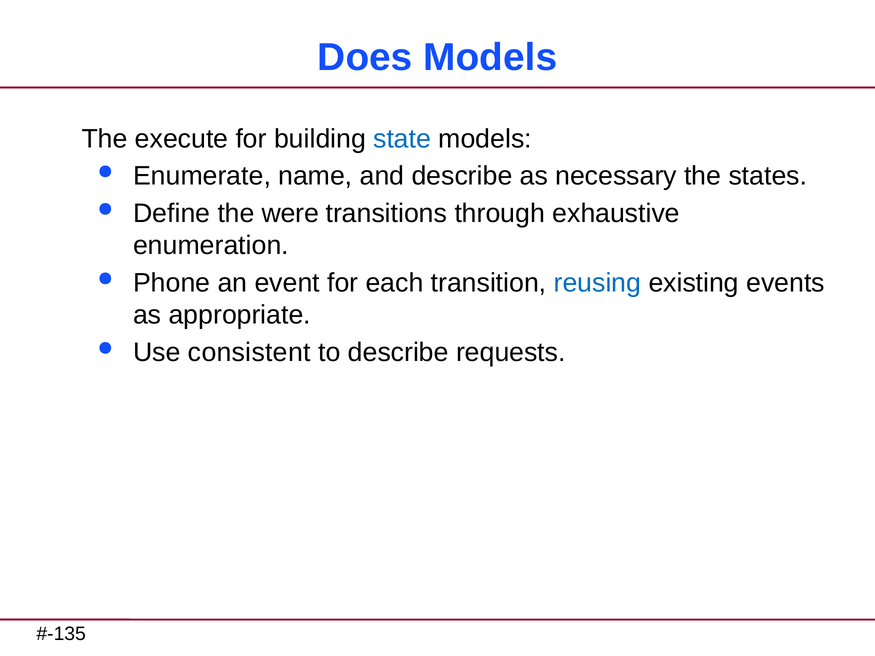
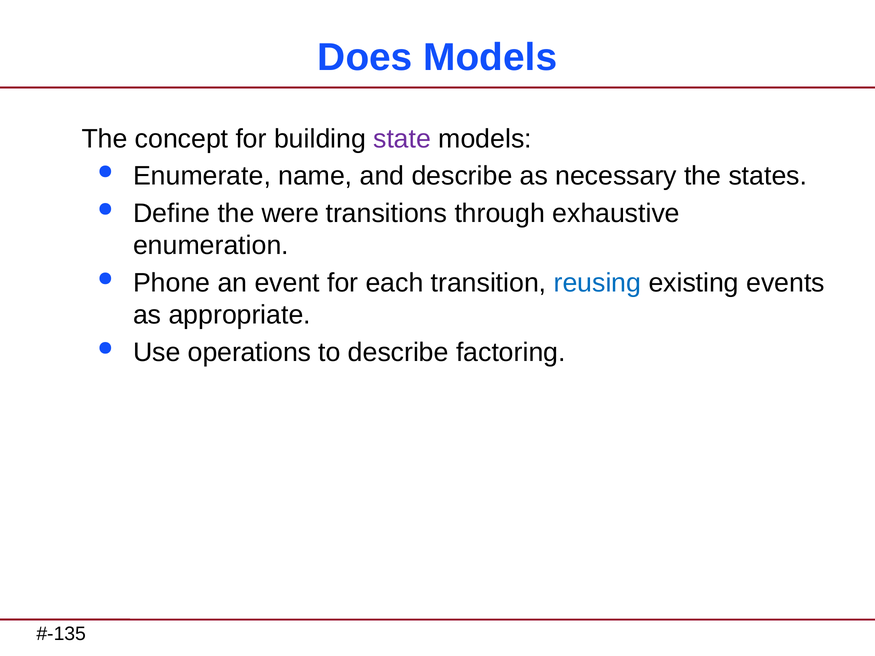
execute: execute -> concept (182, 139)
state colour: blue -> purple (402, 139)
consistent: consistent -> operations (250, 353)
requests: requests -> factoring (511, 353)
